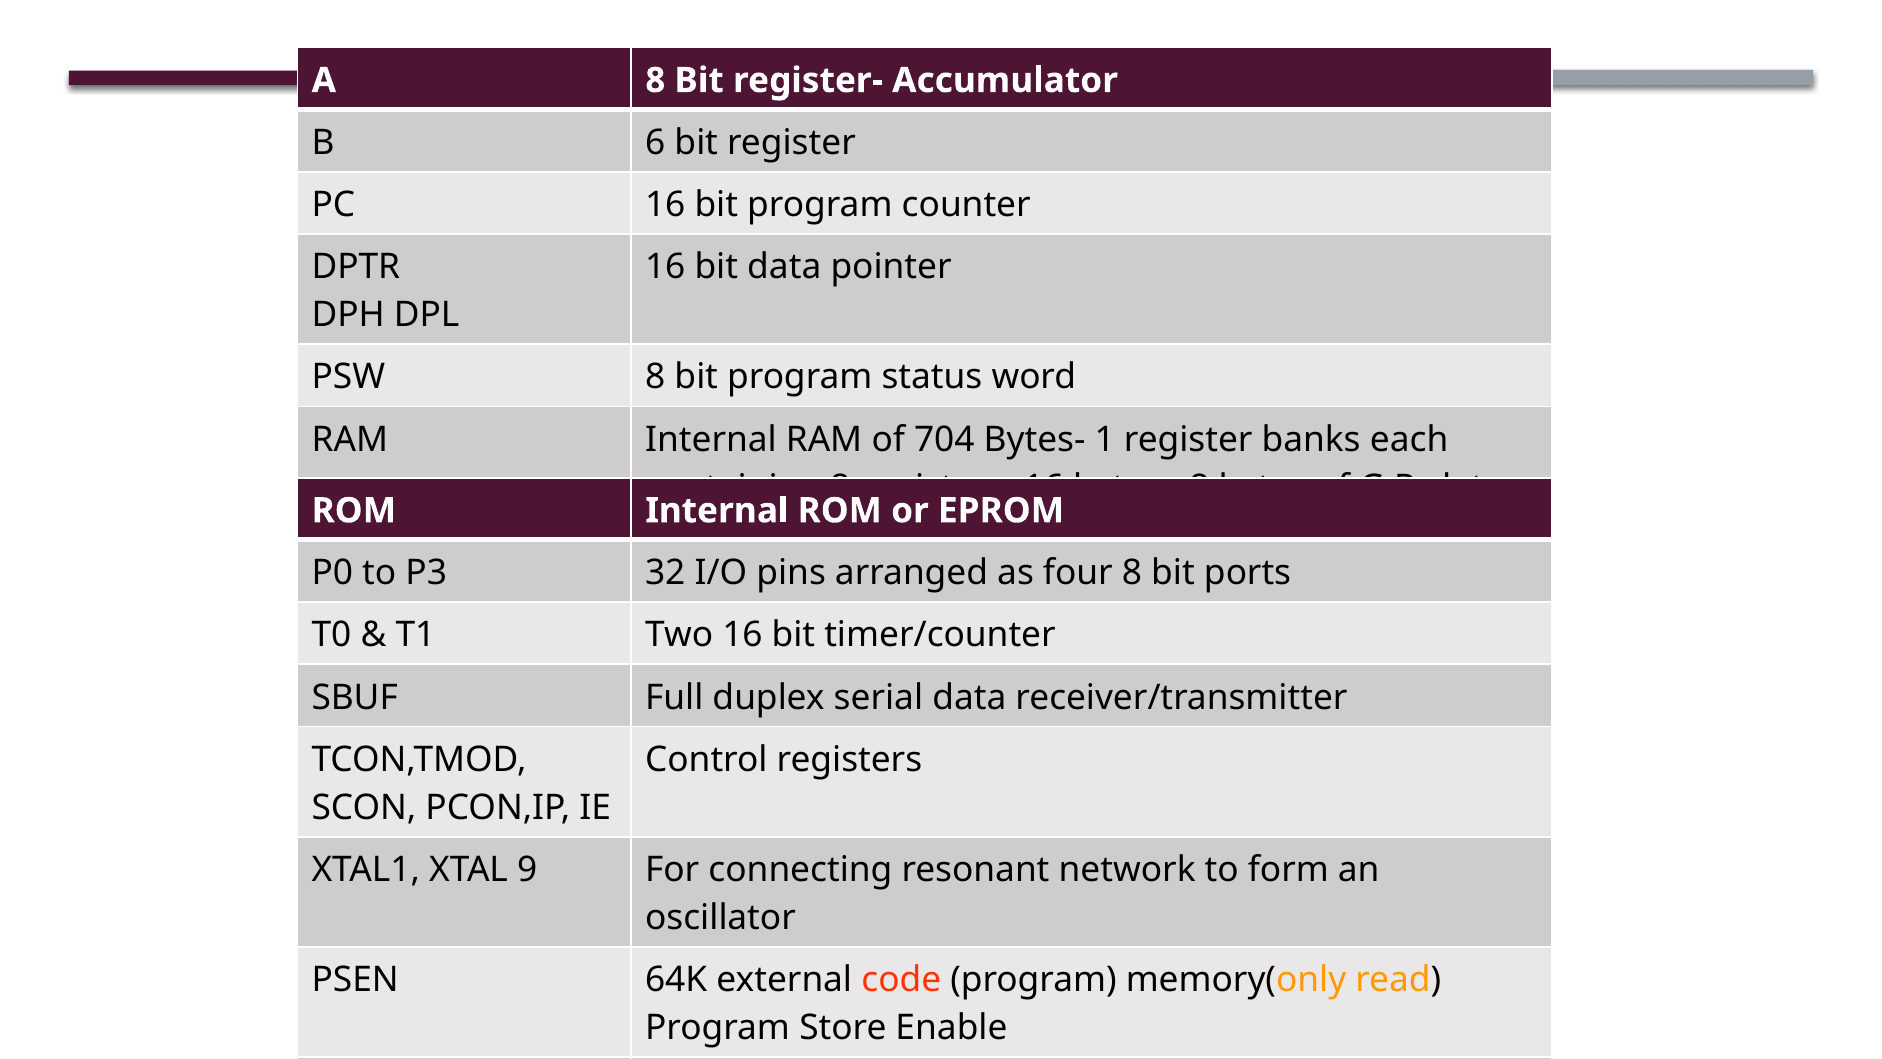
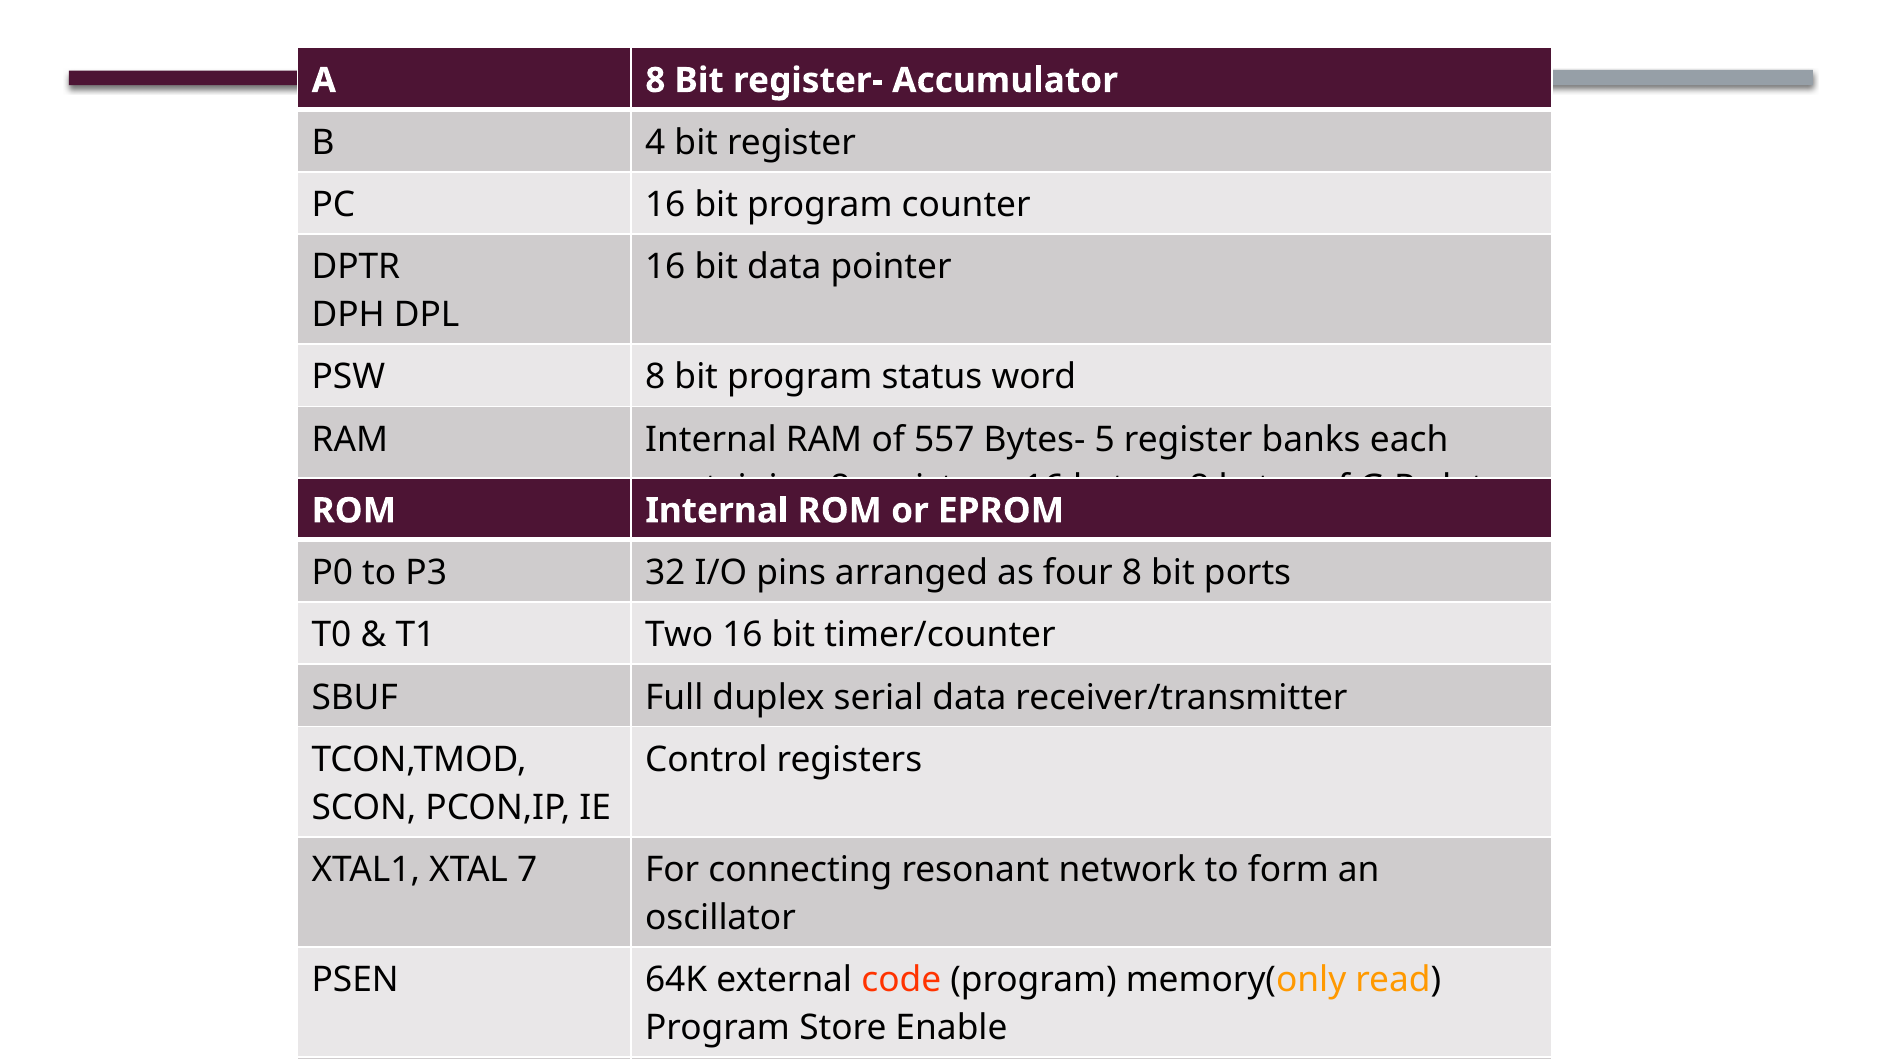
6: 6 -> 4 (655, 143)
704: 704 -> 557 (944, 439)
1: 1 -> 5 (1105, 439)
9: 9 -> 7 (527, 869)
